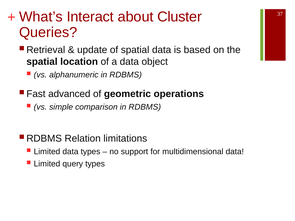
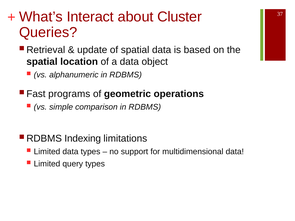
advanced: advanced -> programs (69, 94)
Relation: Relation -> Indexing (83, 139)
